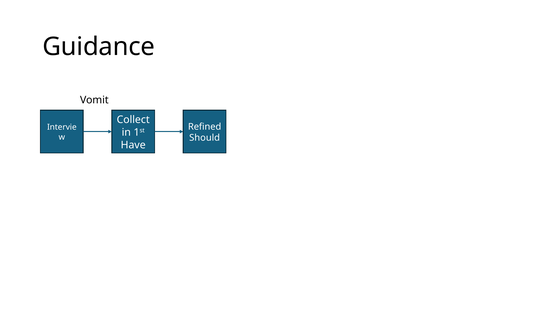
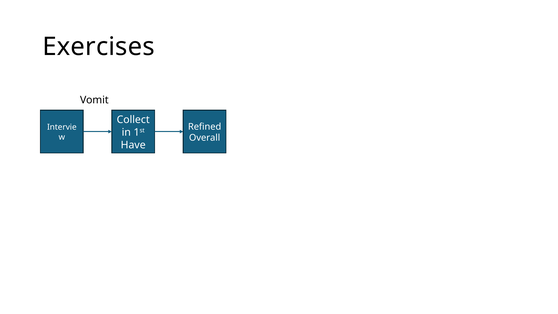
Guidance: Guidance -> Exercises (99, 47)
Should: Should -> Overall (205, 138)
